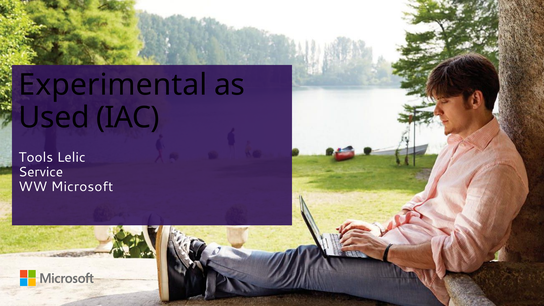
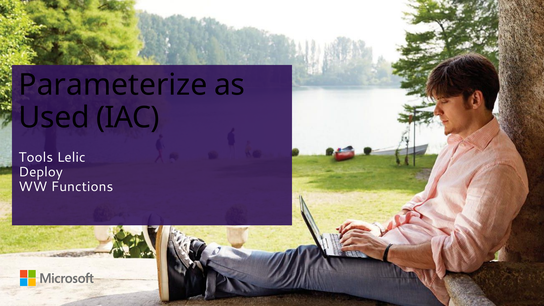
Experimental: Experimental -> Parameterize (113, 85)
Service: Service -> Deploy (41, 172)
Microsoft: Microsoft -> Functions (82, 187)
